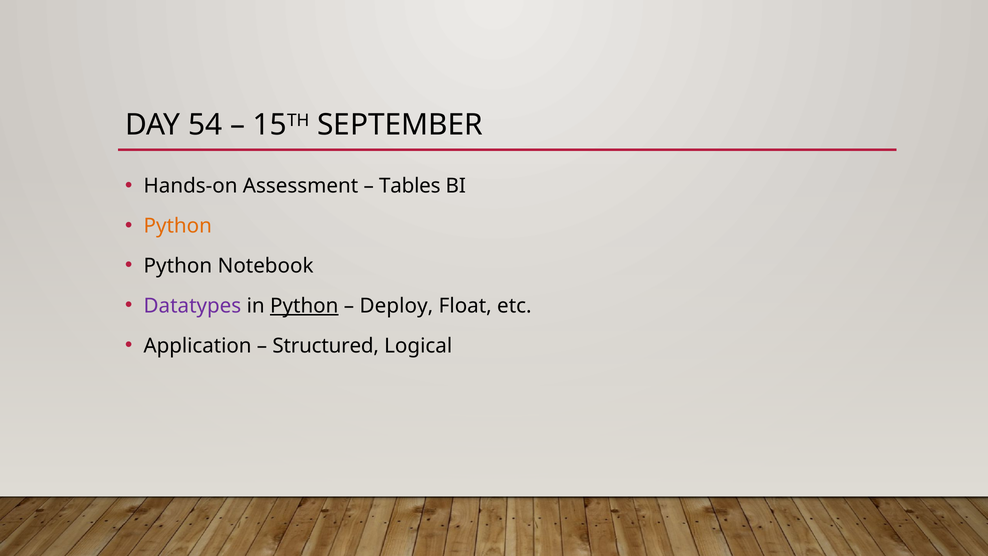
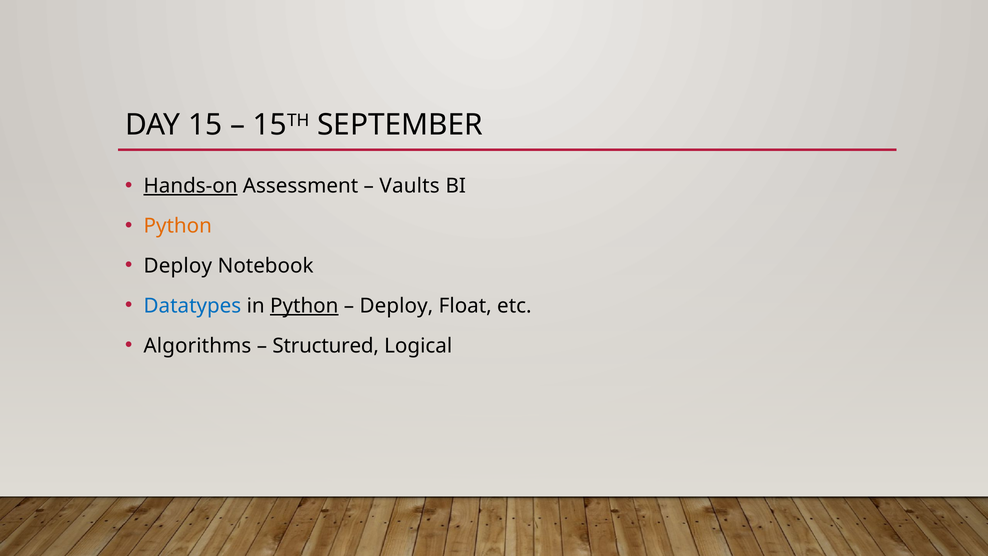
54: 54 -> 15 (205, 125)
Hands-on underline: none -> present (191, 186)
Tables: Tables -> Vaults (410, 186)
Python: Python -> Deploy (178, 266)
Datatypes colour: purple -> blue (192, 306)
Application: Application -> Algorithms (197, 346)
